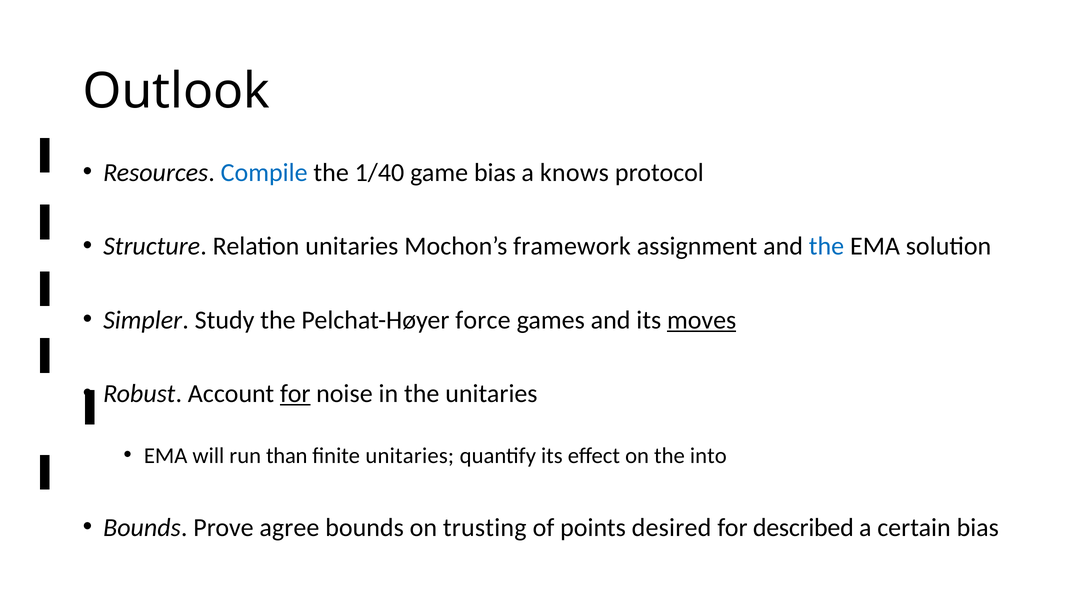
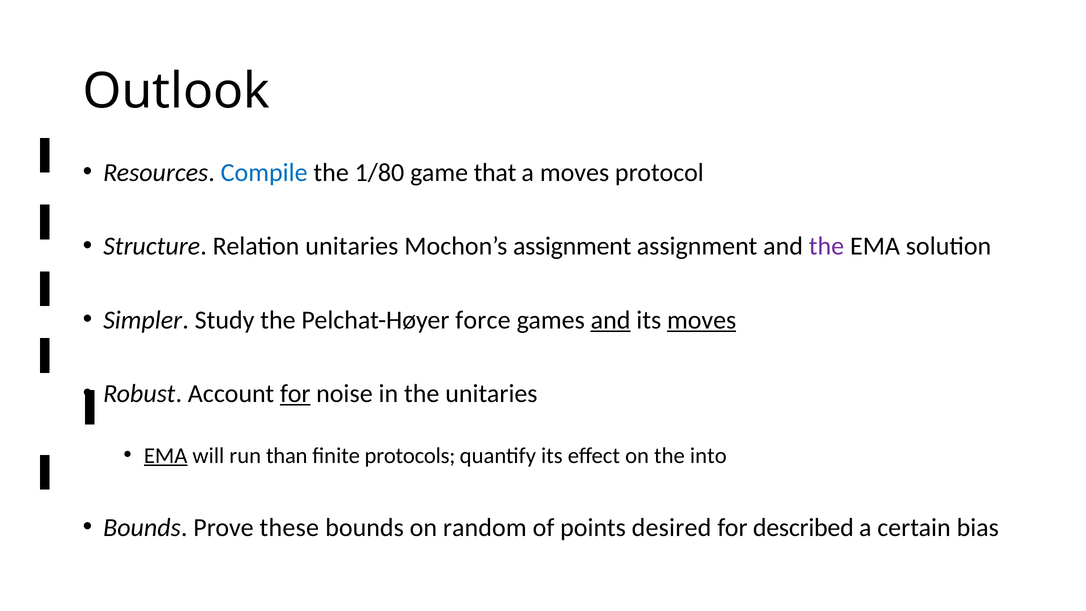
1/40: 1/40 -> 1/80 (379, 173)
game bias: bias -> that (495, 173)
a knows: knows -> moves (575, 173)
Mochon’s framework: framework -> assignment (572, 246)
the colour: blue -> purple (826, 246)
and underline: none -> present (611, 320)
EMA underline: none -> present (166, 455)
finite unitaries: unitaries -> protocols (410, 455)
agree: agree -> these (289, 527)
trusting: trusting -> random (485, 527)
